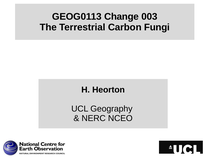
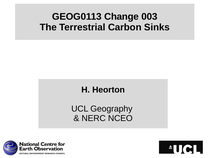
Fungi: Fungi -> Sinks (157, 27)
